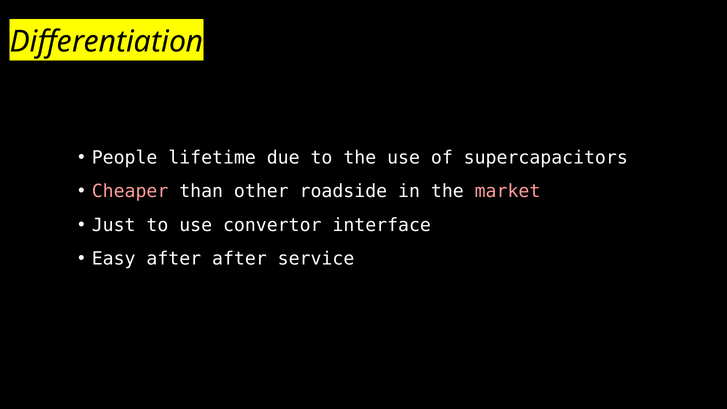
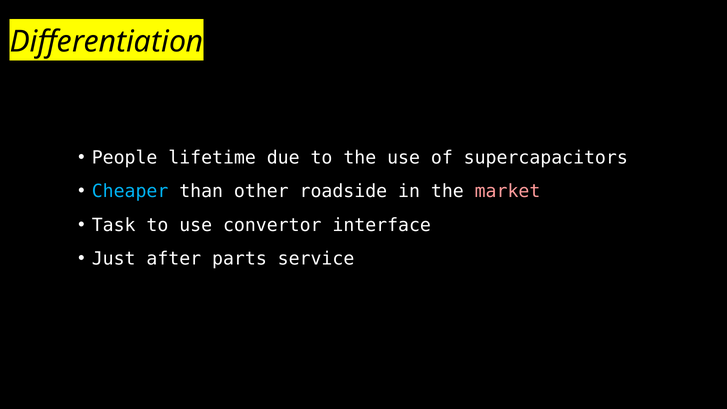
Cheaper colour: pink -> light blue (130, 191)
Just: Just -> Task (114, 225)
Easy: Easy -> Just (114, 259)
after after: after -> parts (239, 259)
